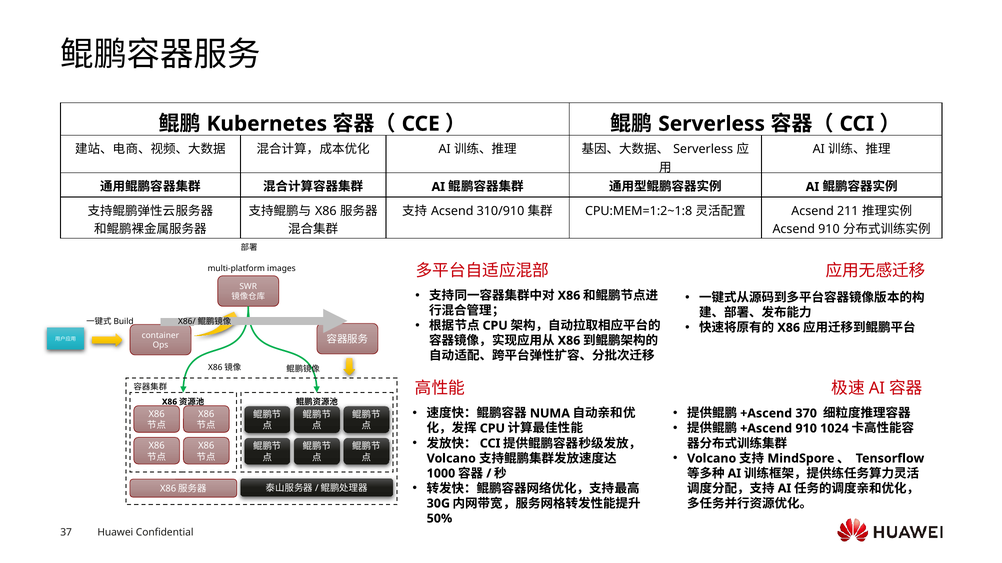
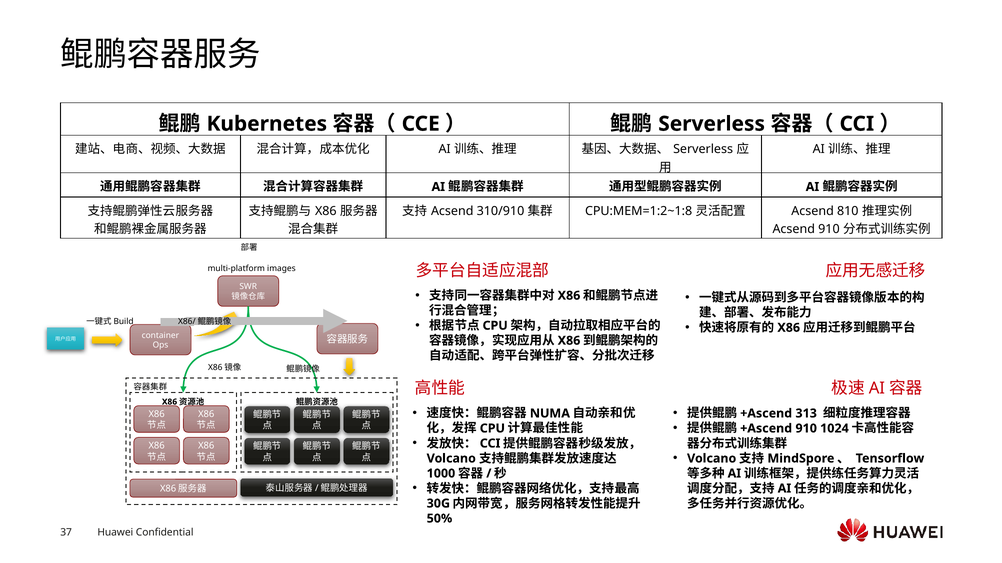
211: 211 -> 810 (848, 211)
370: 370 -> 313 (806, 414)
